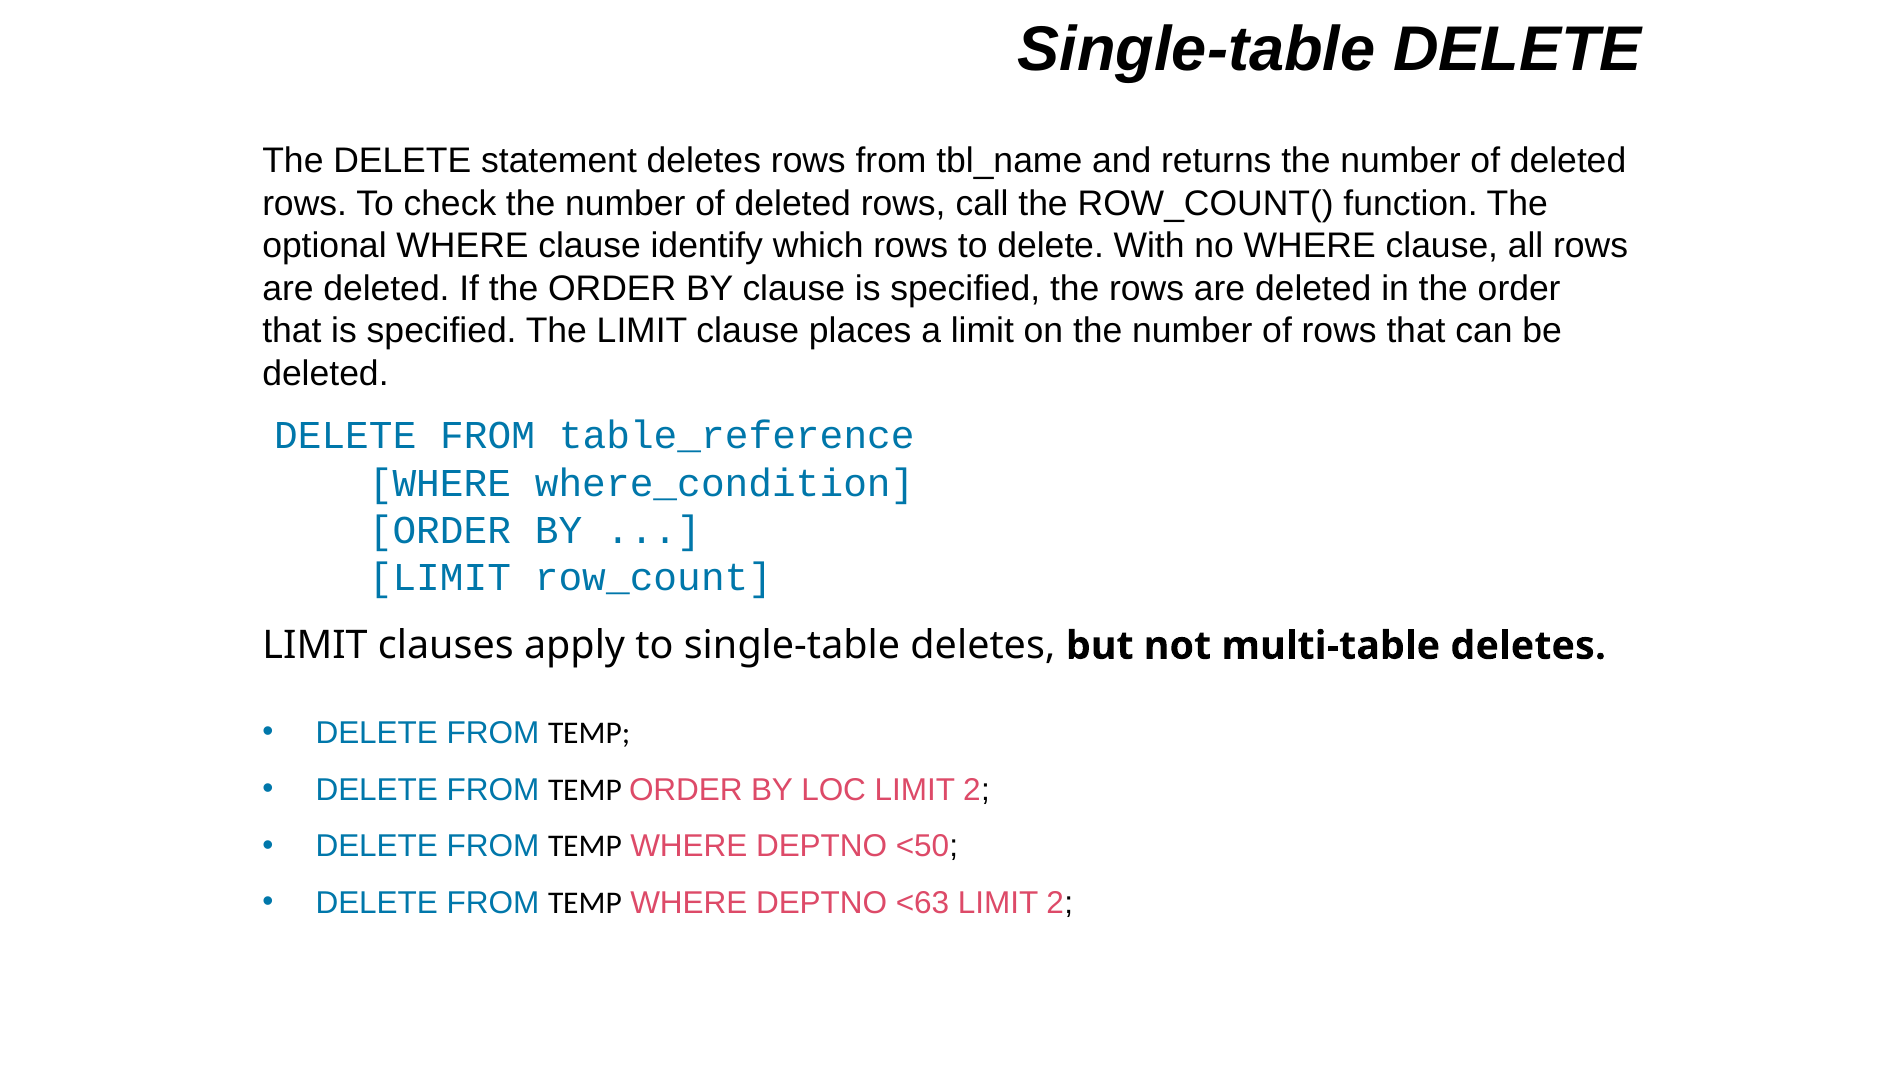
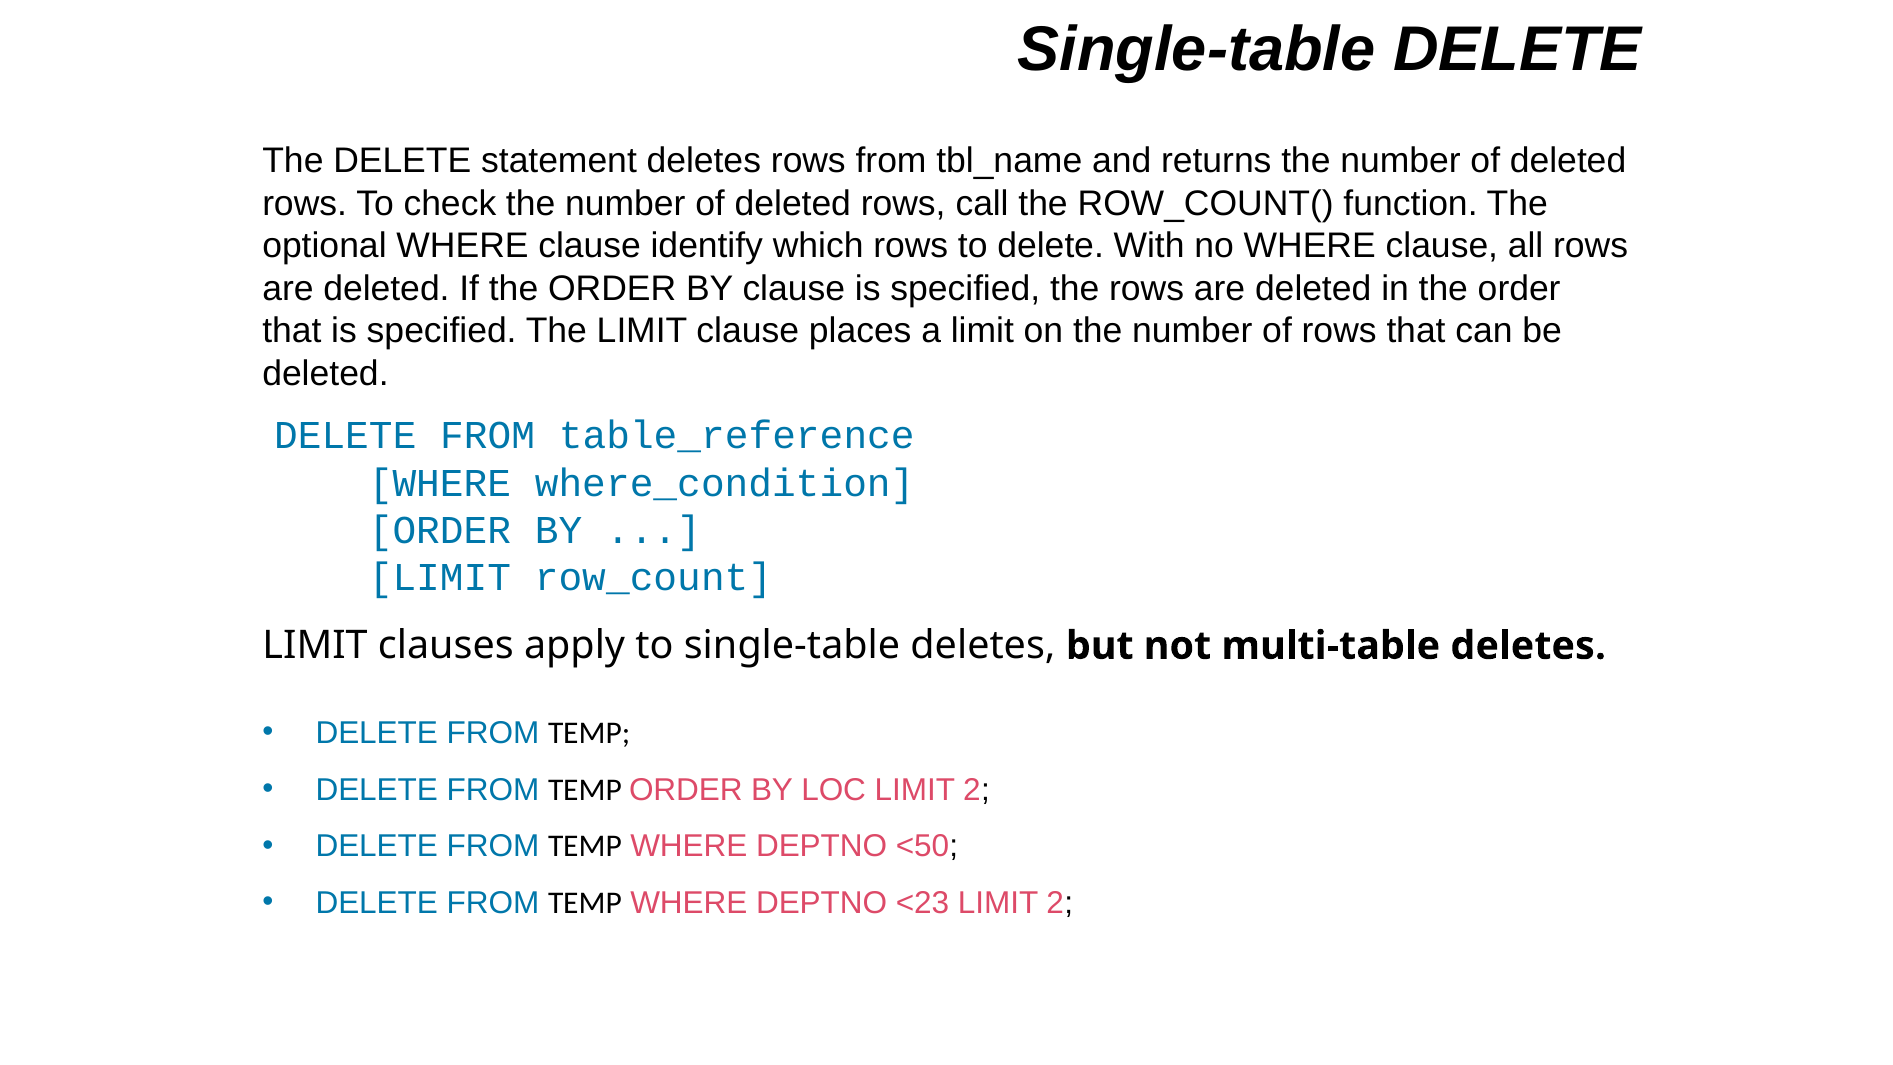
<63: <63 -> <23 (922, 903)
